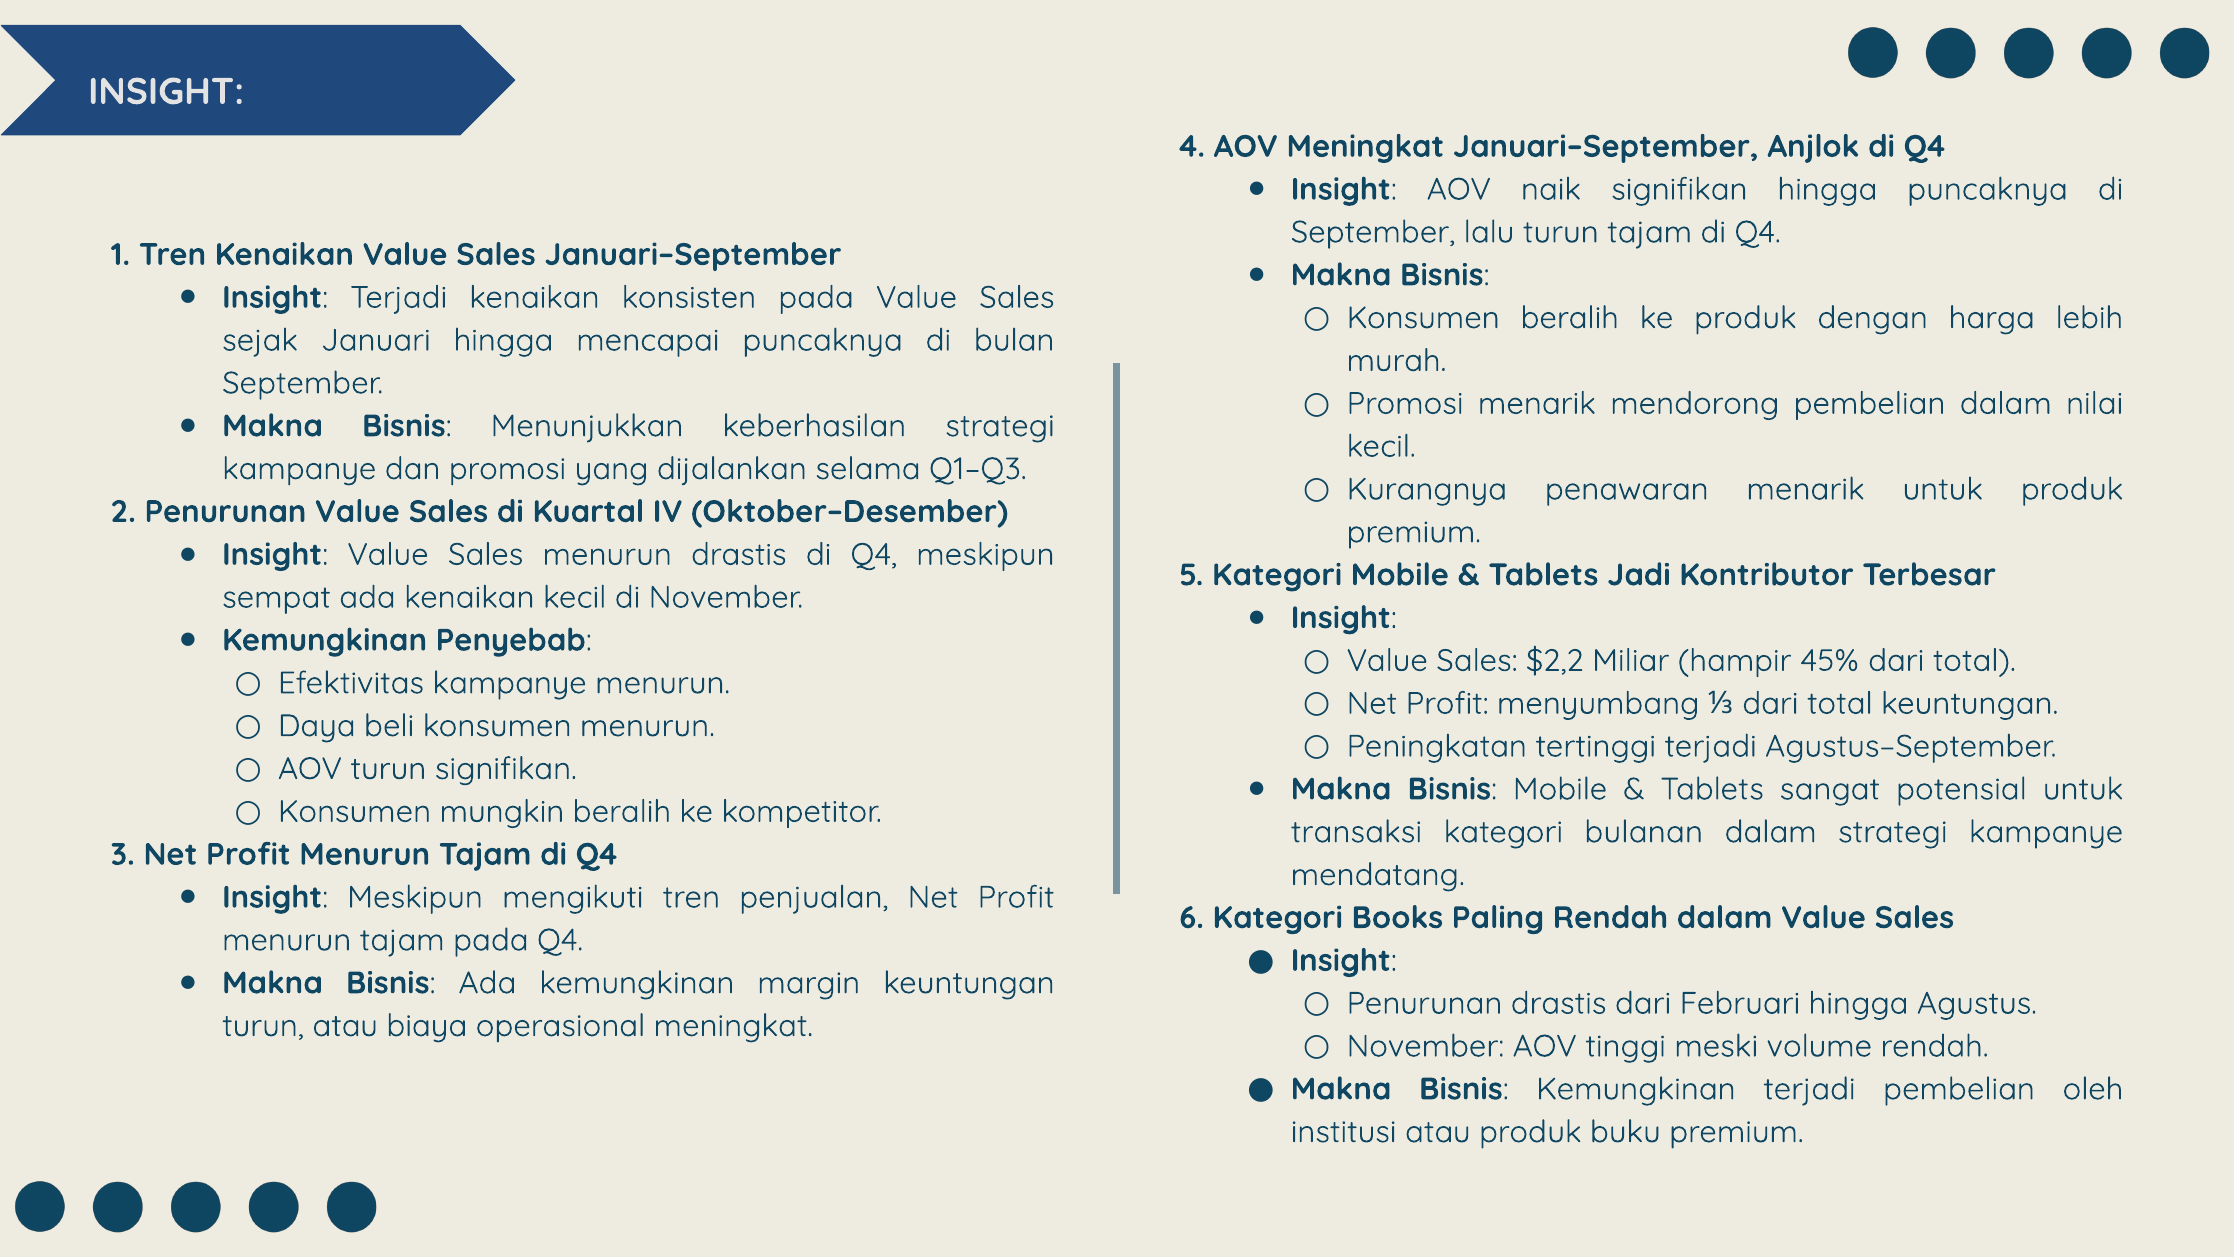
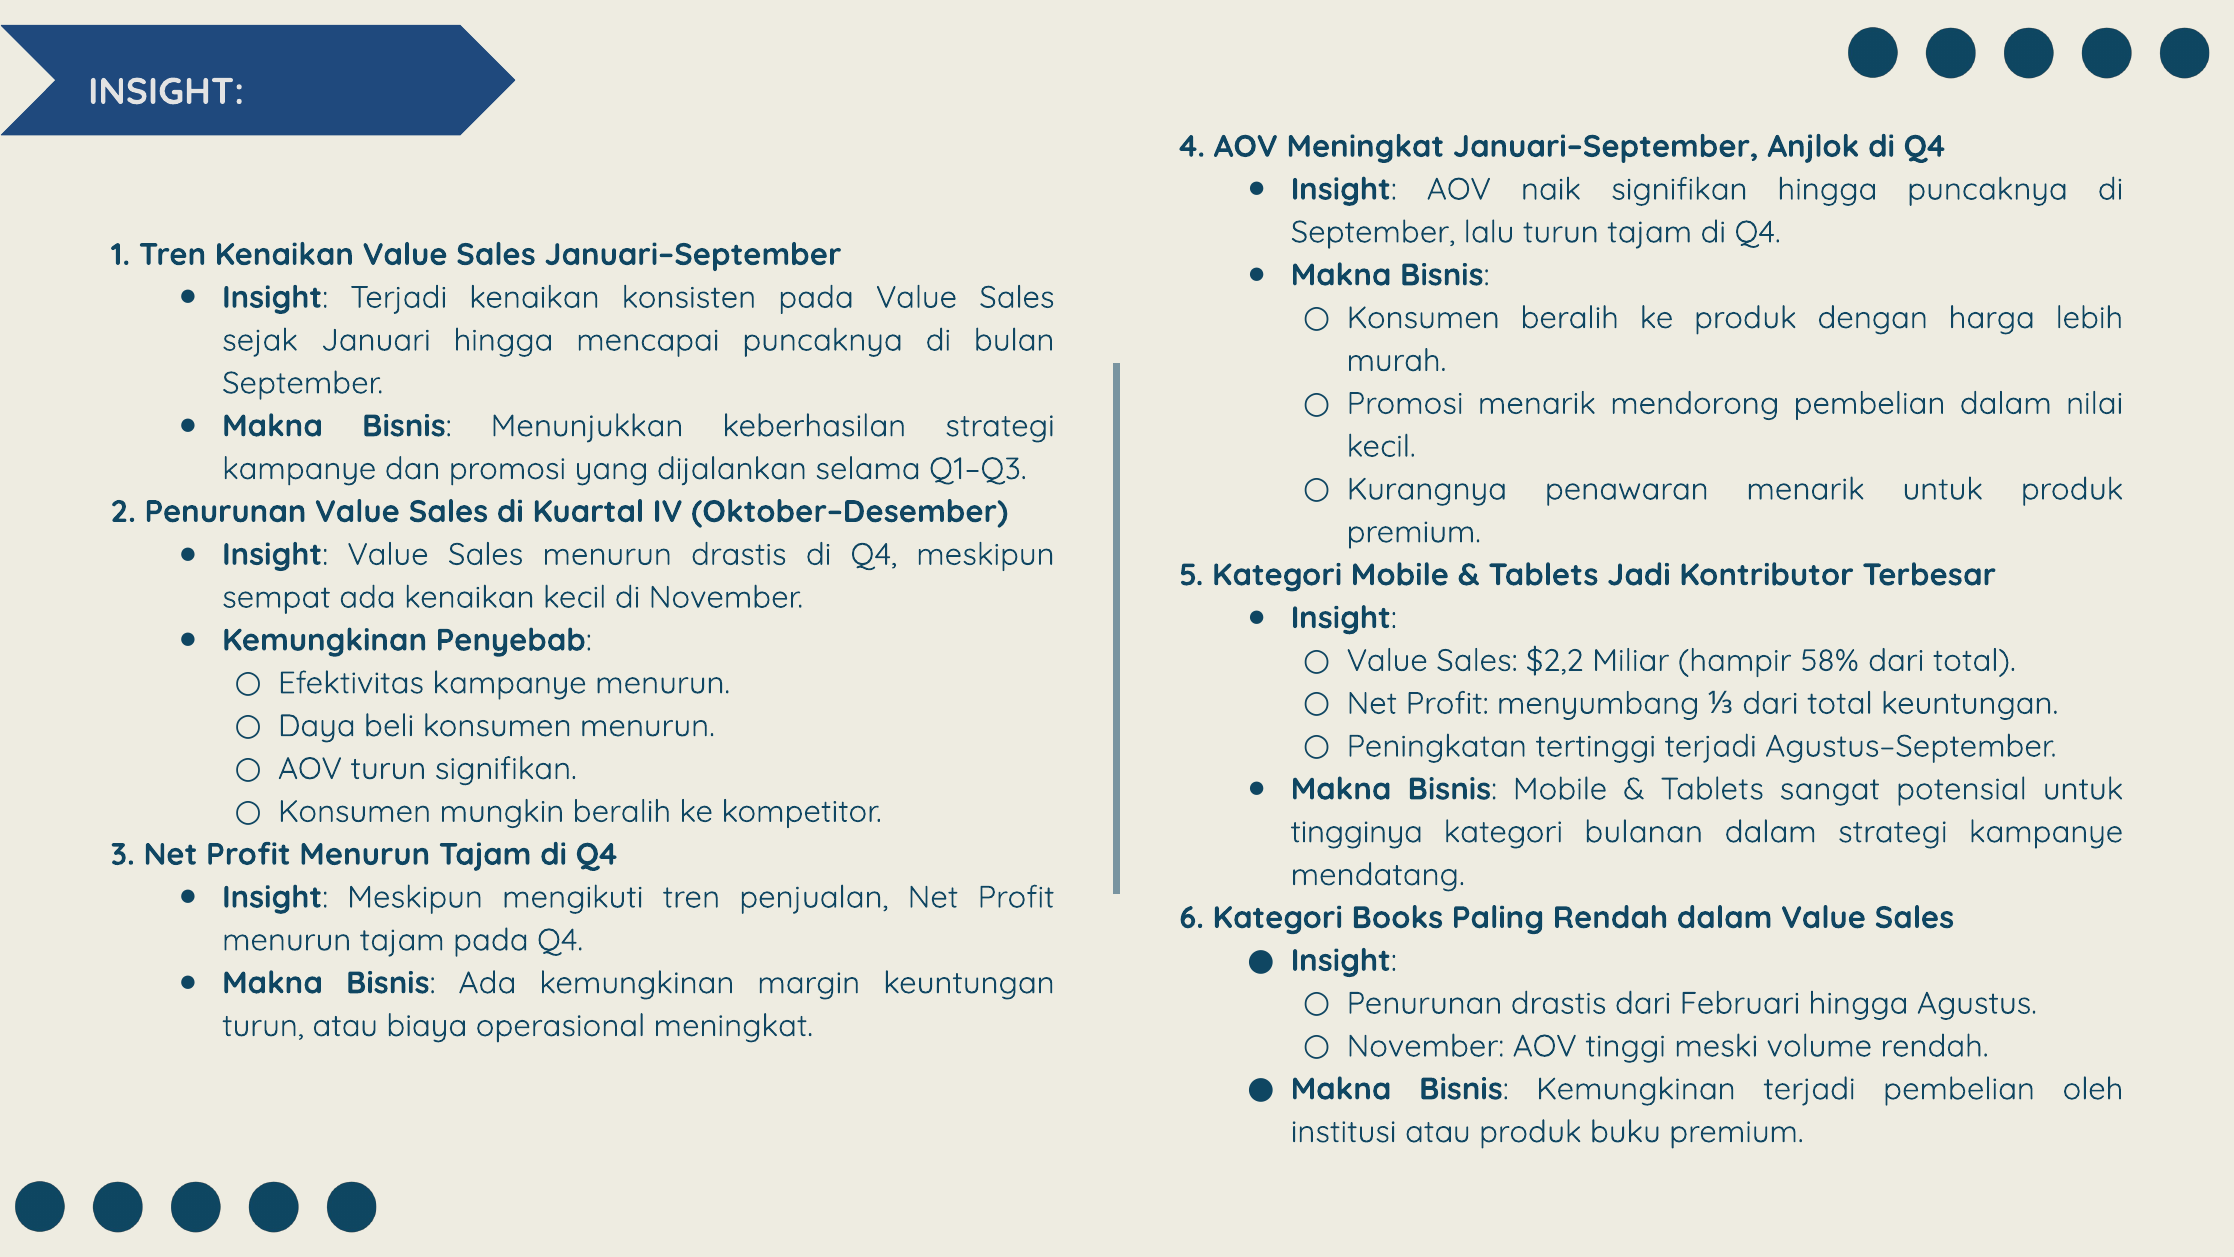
45%: 45% -> 58% (1830, 660)
transaksi: transaksi -> tingginya (1357, 832)
